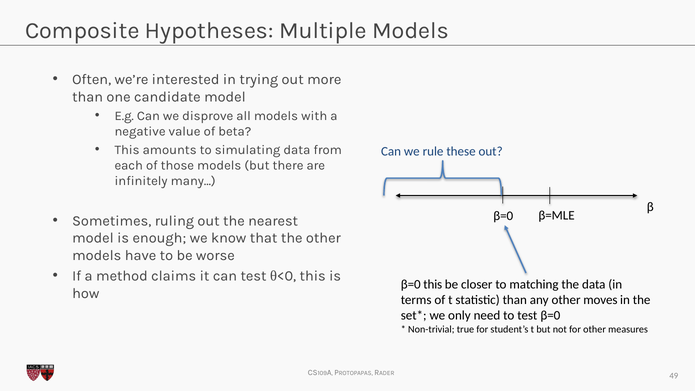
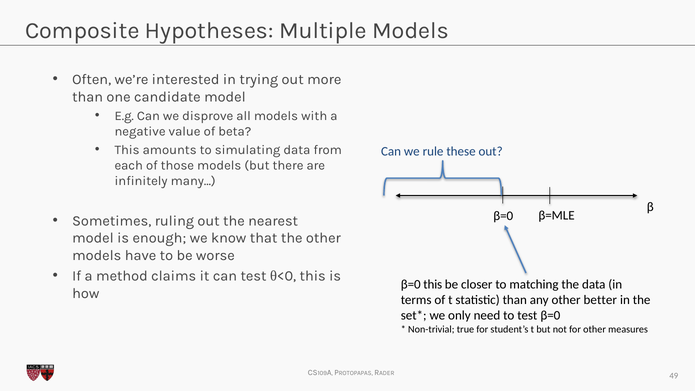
moves: moves -> better (600, 300)
